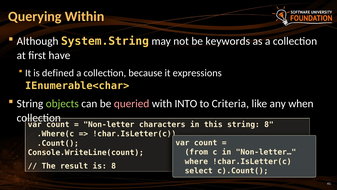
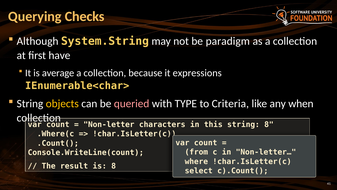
Within: Within -> Checks (85, 16)
keywords: keywords -> paradigm (228, 41)
defined: defined -> average (58, 73)
objects colour: light green -> yellow (62, 103)
INTO: INTO -> TYPE (186, 103)
